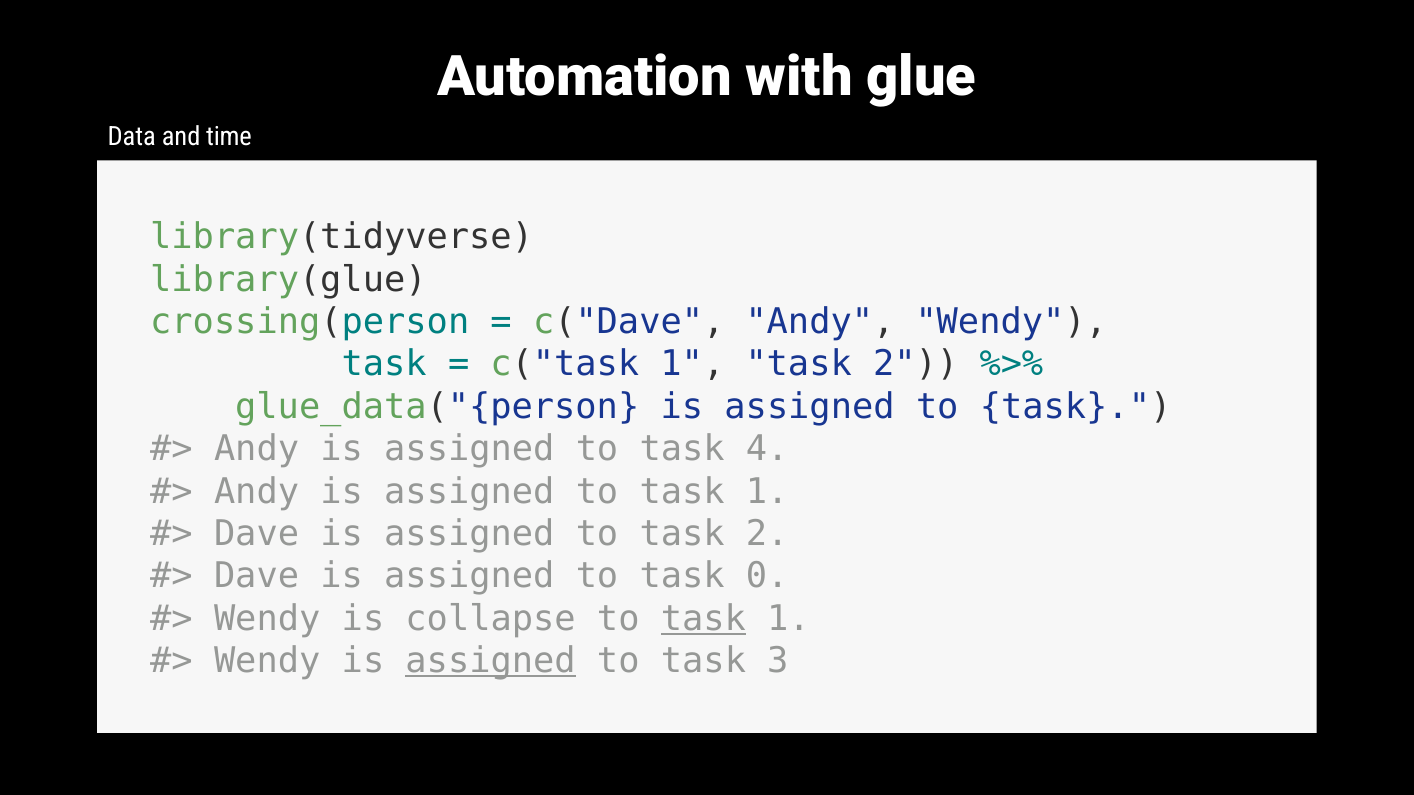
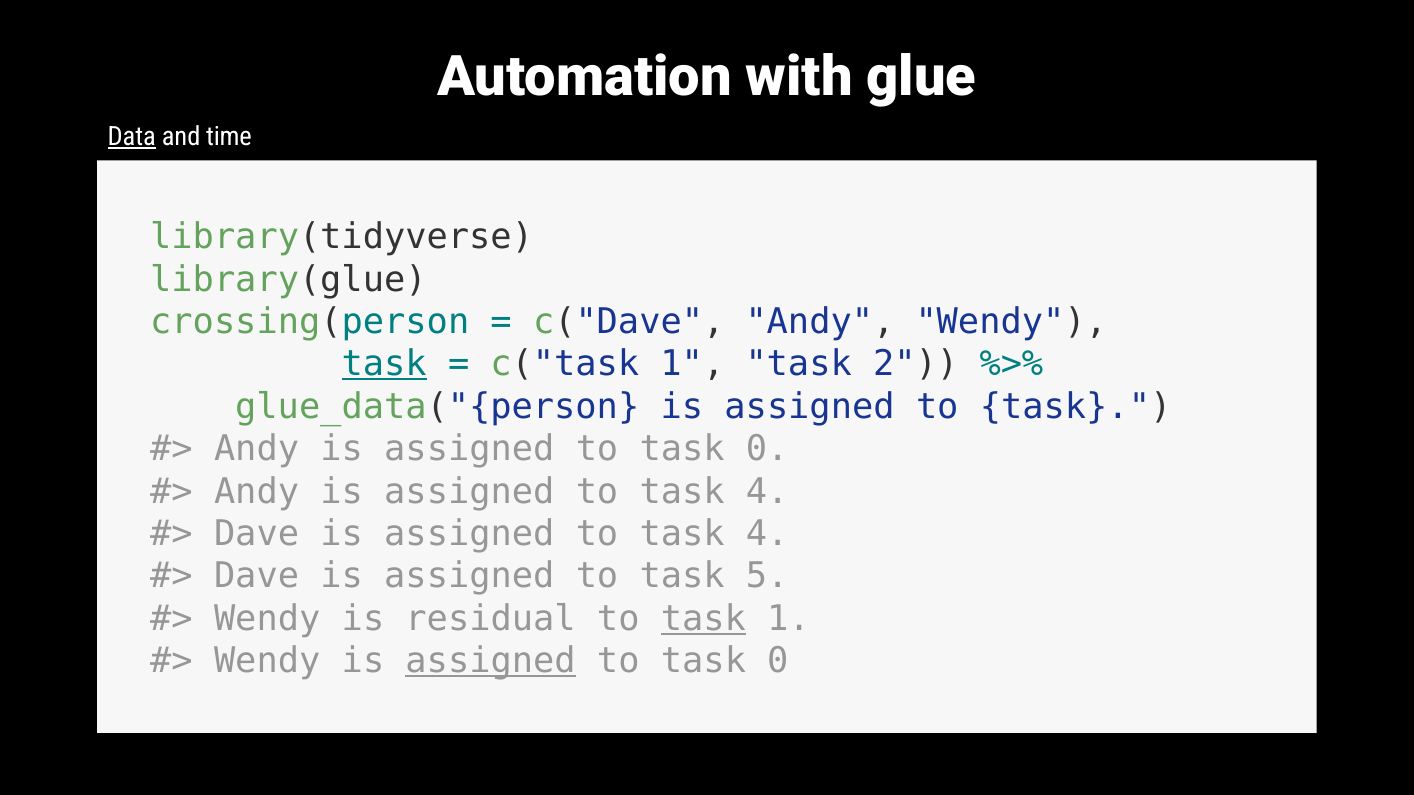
Data underline: none -> present (132, 137)
task underline: none -> present (384, 364)
4: 4 -> 0 (767, 449)
1: 1 -> 4 (767, 492)
2: 2 -> 4 (767, 534)
0: 0 -> 5 (767, 576)
collapse: collapse -> residual (491, 619)
3: 3 -> 0 (778, 661)
